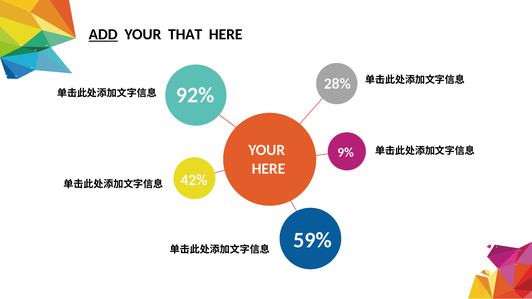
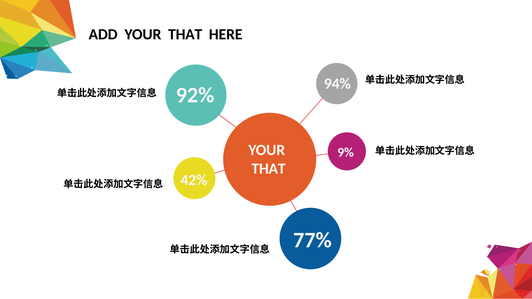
ADD underline: present -> none (103, 34)
28%: 28% -> 94% (337, 84)
HERE: HERE -> THAT (269, 169)
59%: 59% -> 77% (312, 240)
